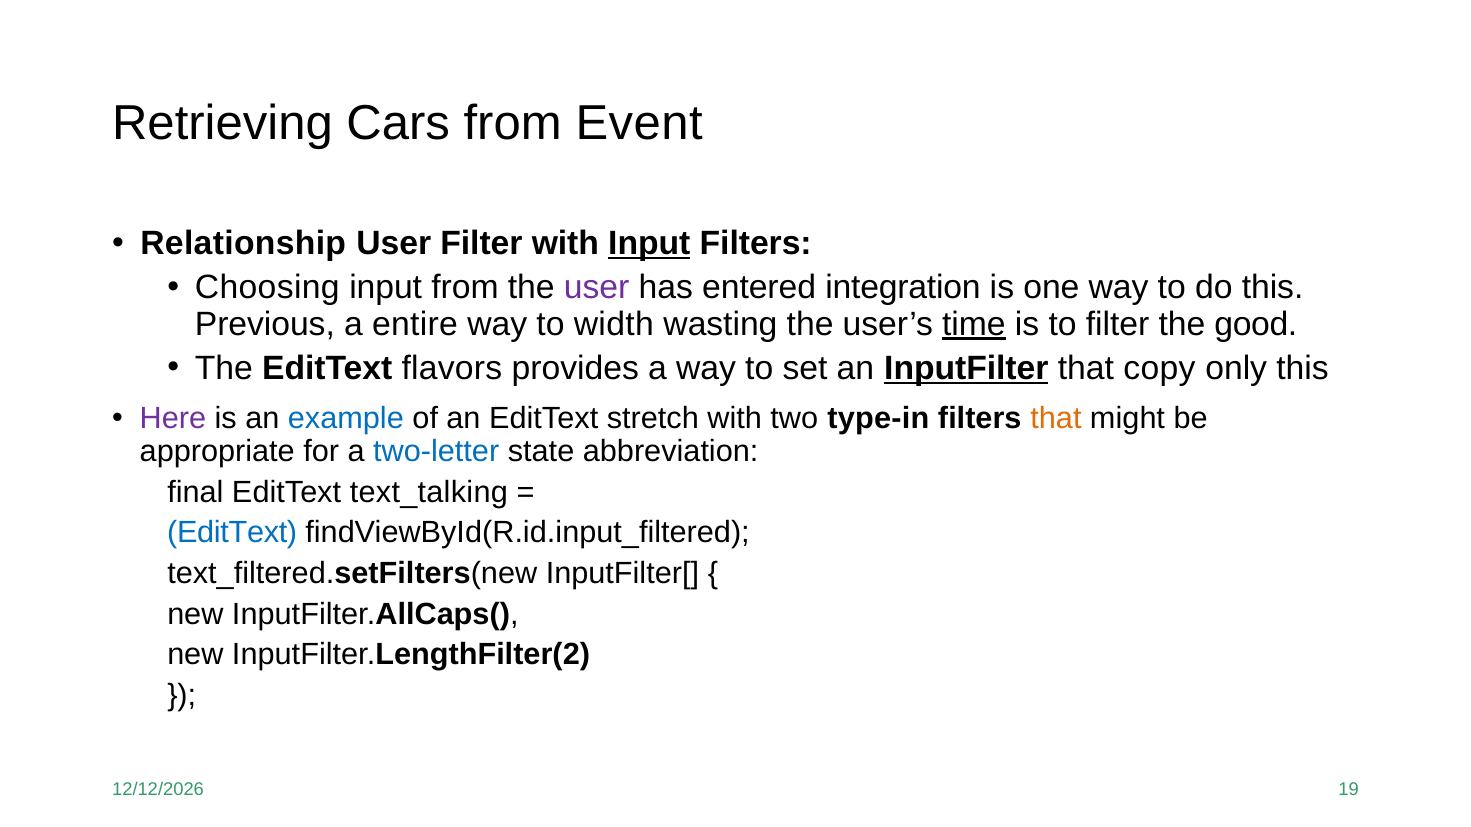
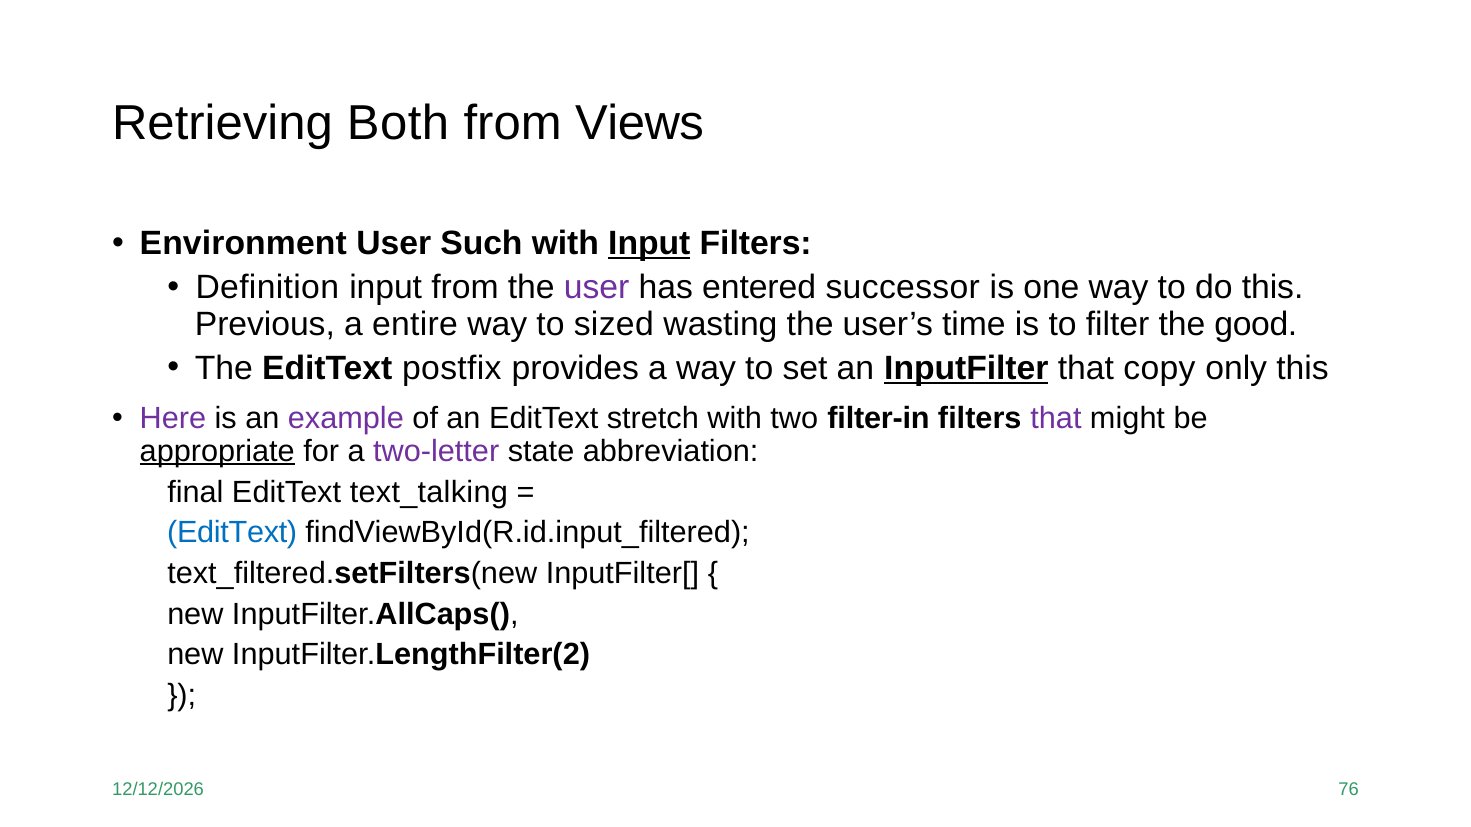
Cars: Cars -> Both (398, 124)
Event: Event -> Views (640, 124)
Relationship: Relationship -> Environment (243, 244)
User Filter: Filter -> Such (481, 244)
Choosing: Choosing -> Definition (267, 288)
integration: integration -> successor (903, 288)
width: width -> sized (614, 324)
time underline: present -> none (974, 324)
flavors: flavors -> postfix (452, 368)
example colour: blue -> purple (346, 418)
type-in: type-in -> filter-in (879, 418)
that colour: orange -> purple (1056, 418)
appropriate underline: none -> present (217, 451)
two-letter colour: blue -> purple (436, 451)
19: 19 -> 76 (1349, 790)
